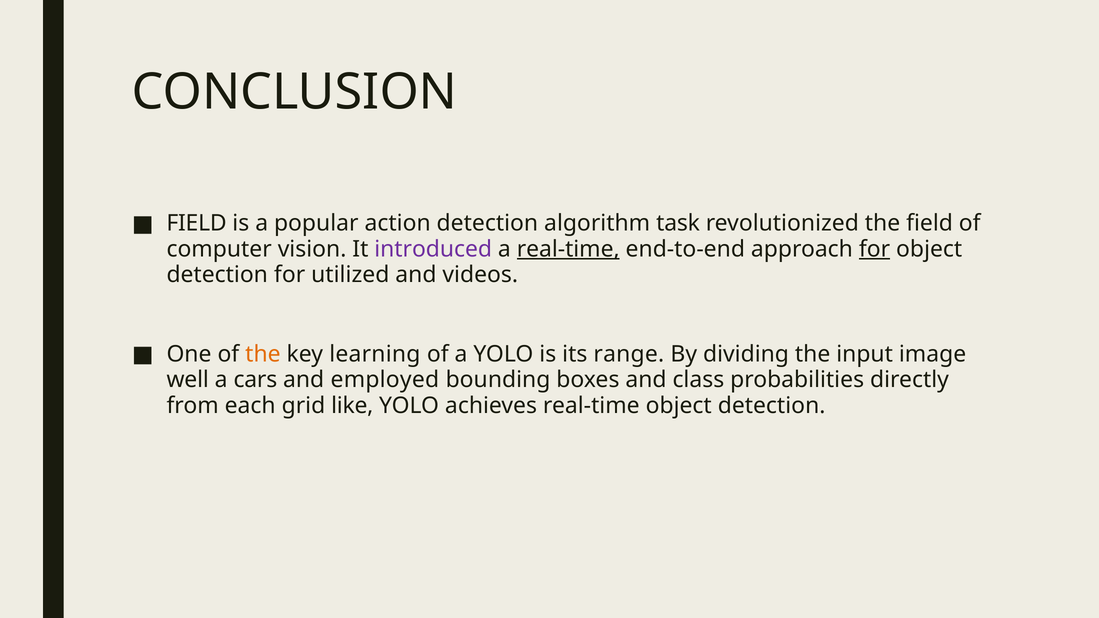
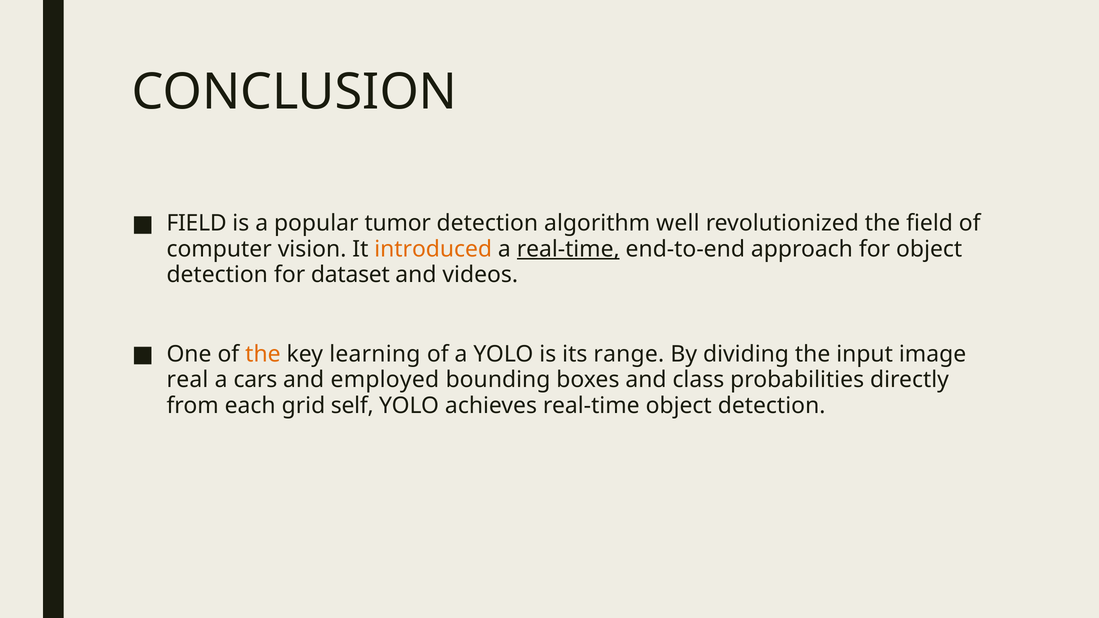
action: action -> tumor (398, 223)
task: task -> well (678, 223)
introduced colour: purple -> orange (433, 249)
for underline: present -> none (875, 249)
utilized: utilized -> dataset (350, 275)
well: well -> real (187, 380)
like: like -> self (352, 406)
